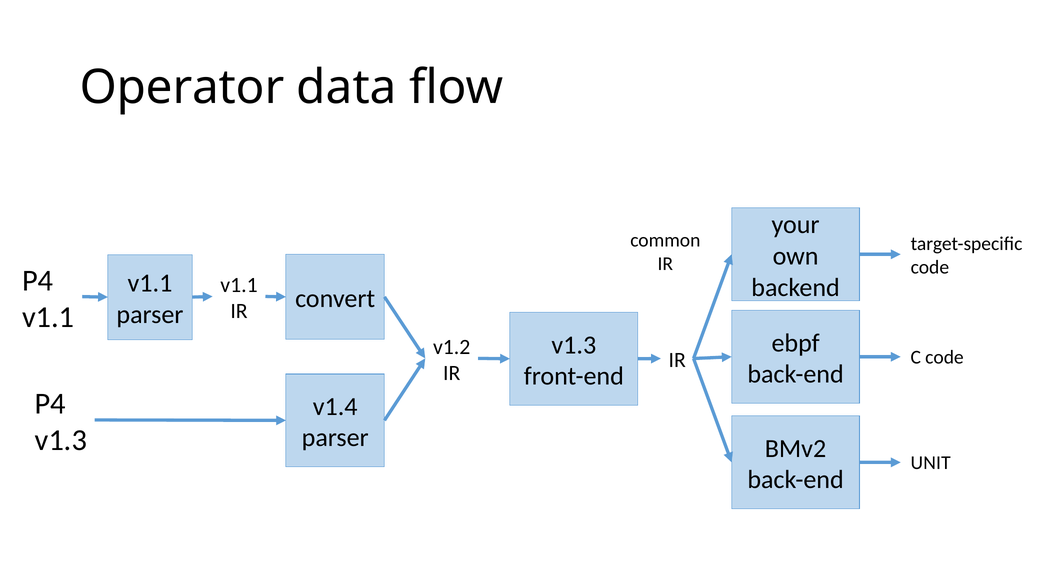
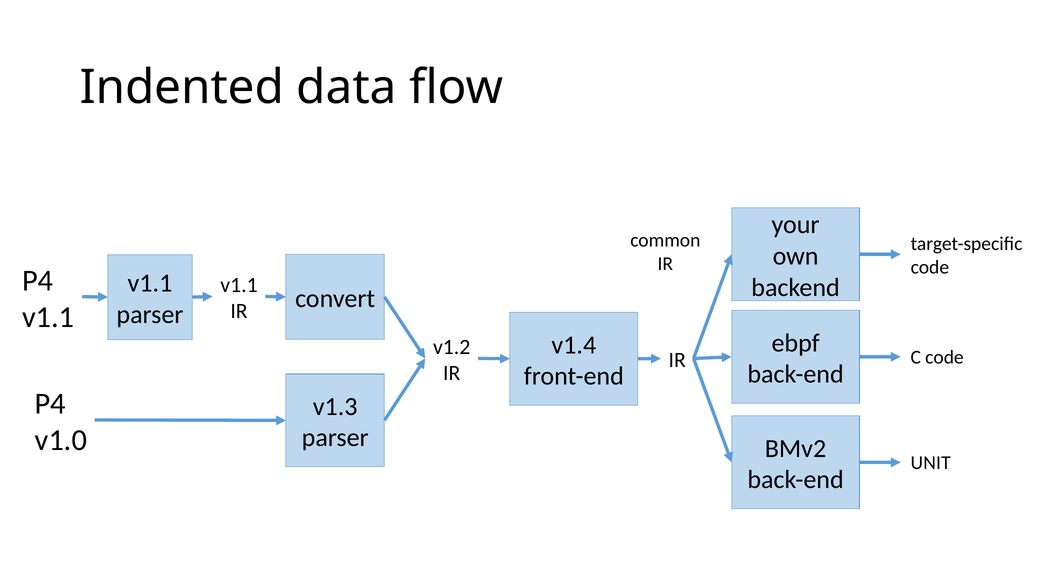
Operator: Operator -> Indented (182, 88)
v1.3: v1.3 -> v1.4 (574, 345)
v1.4: v1.4 -> v1.3 (335, 406)
v1.3: v1.3 -> v1.0 (61, 440)
